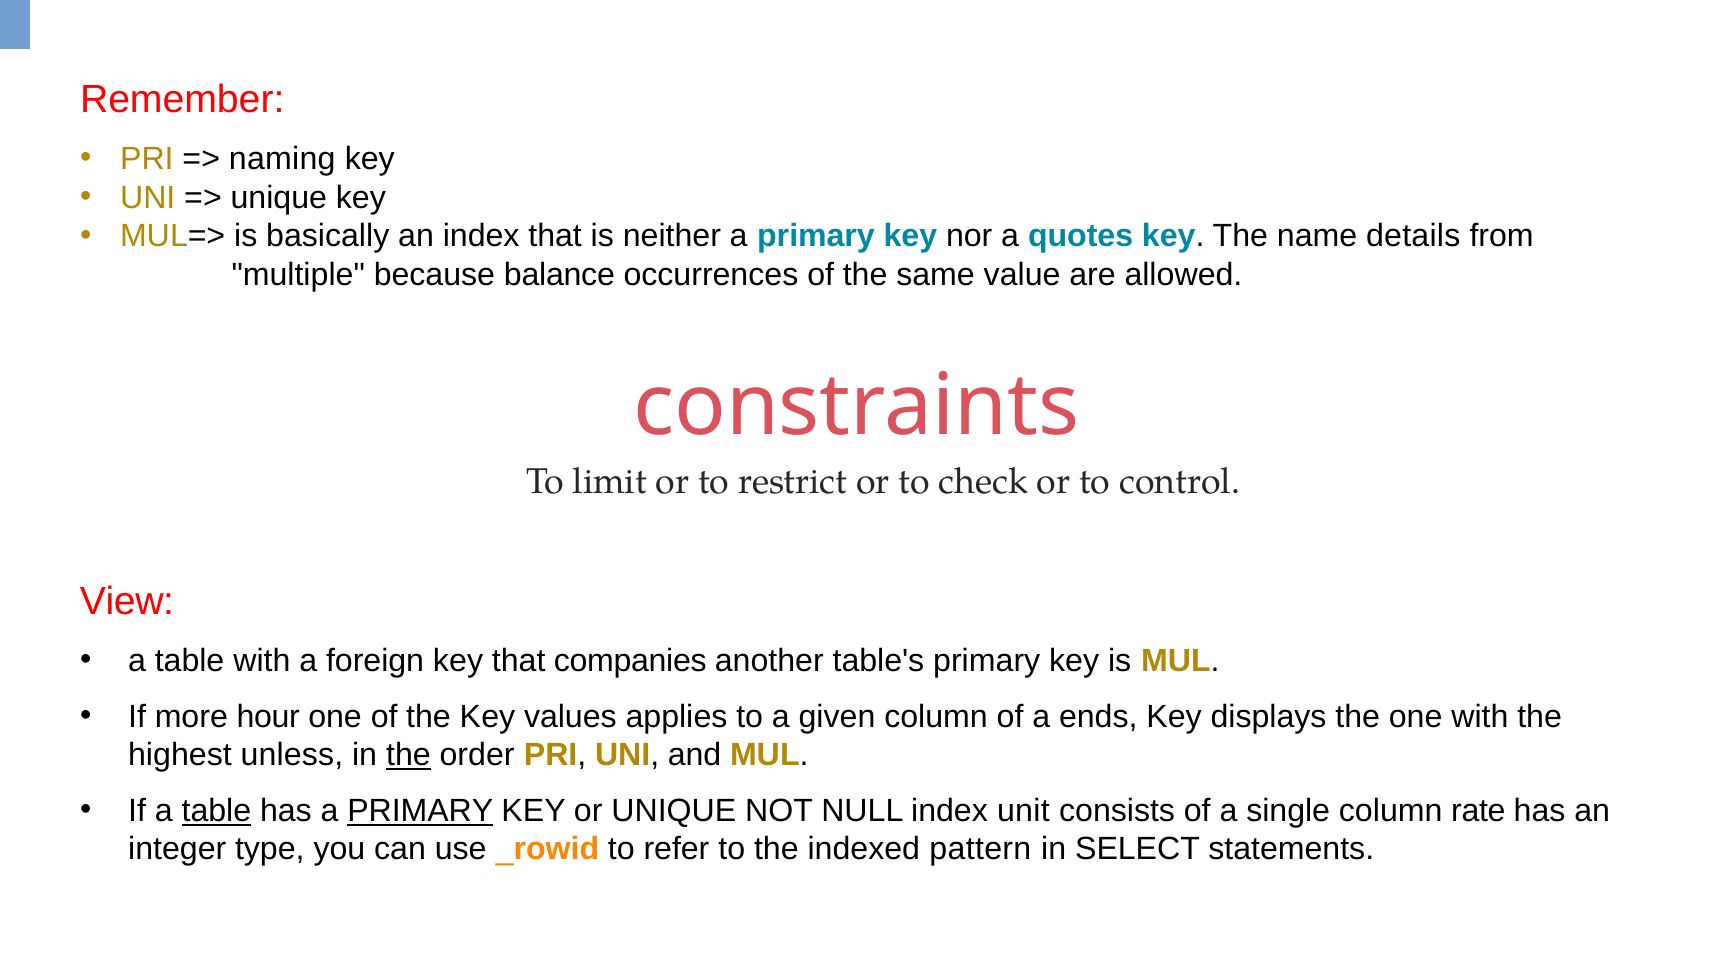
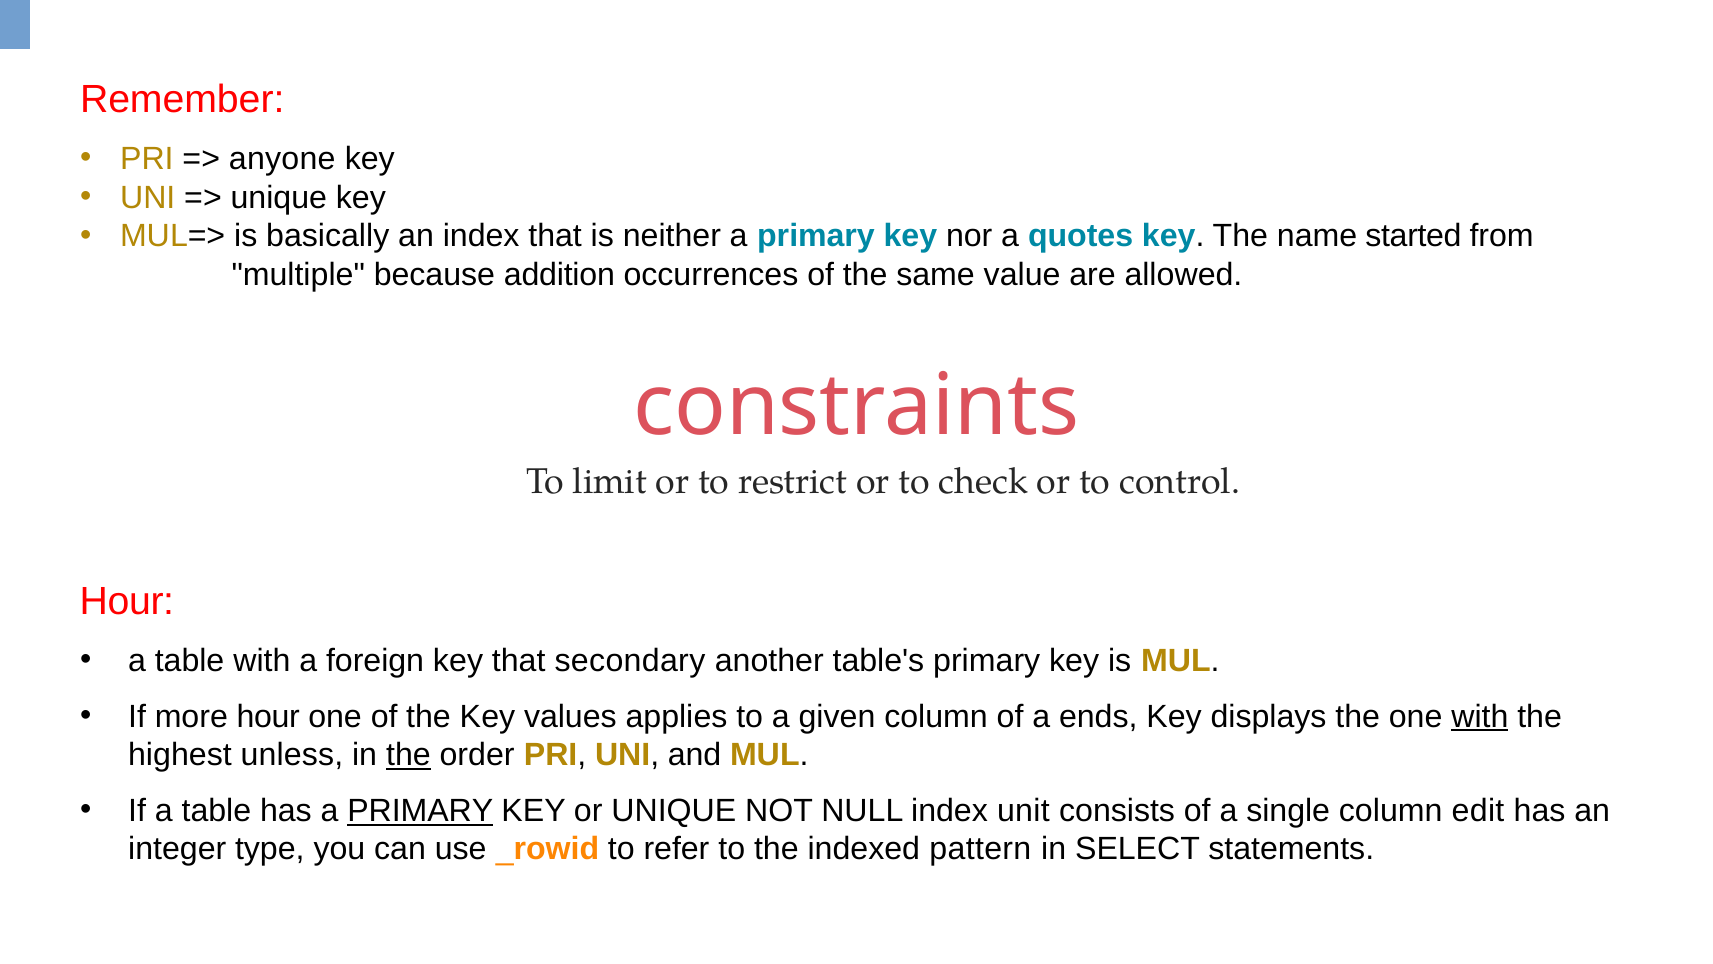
naming: naming -> anyone (282, 159)
details: details -> started (1414, 236)
balance: balance -> addition (559, 275)
View: View -> Hour (127, 601)
companies: companies -> secondary (630, 661)
with underline: none -> present (1480, 716)
table underline: present -> none (216, 810)
rate: rate -> edit (1478, 810)
